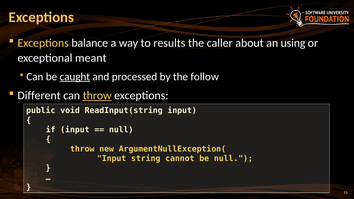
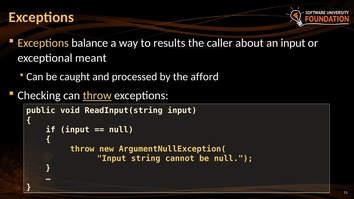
an using: using -> input (293, 43)
caught underline: present -> none (75, 77)
follow: follow -> afford (205, 77)
Different: Different -> Checking (39, 96)
